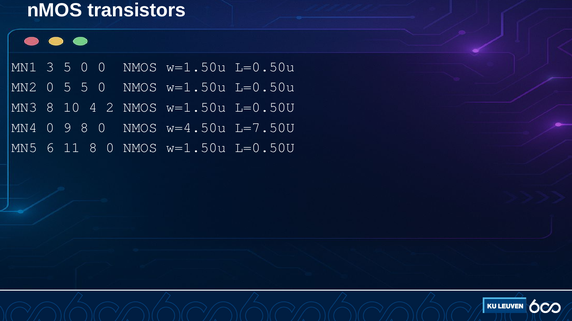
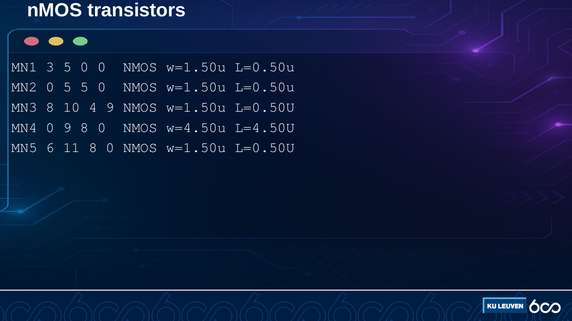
4 2: 2 -> 9 (110, 107)
L=7.50U: L=7.50U -> L=4.50U (265, 128)
